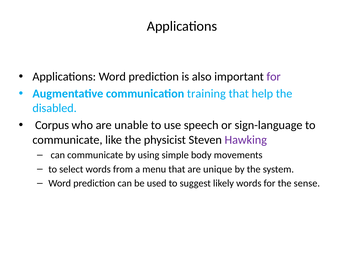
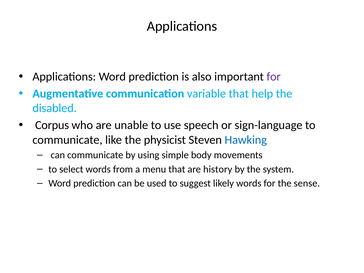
training: training -> variable (206, 94)
Hawking colour: purple -> blue (246, 140)
unique: unique -> history (218, 169)
